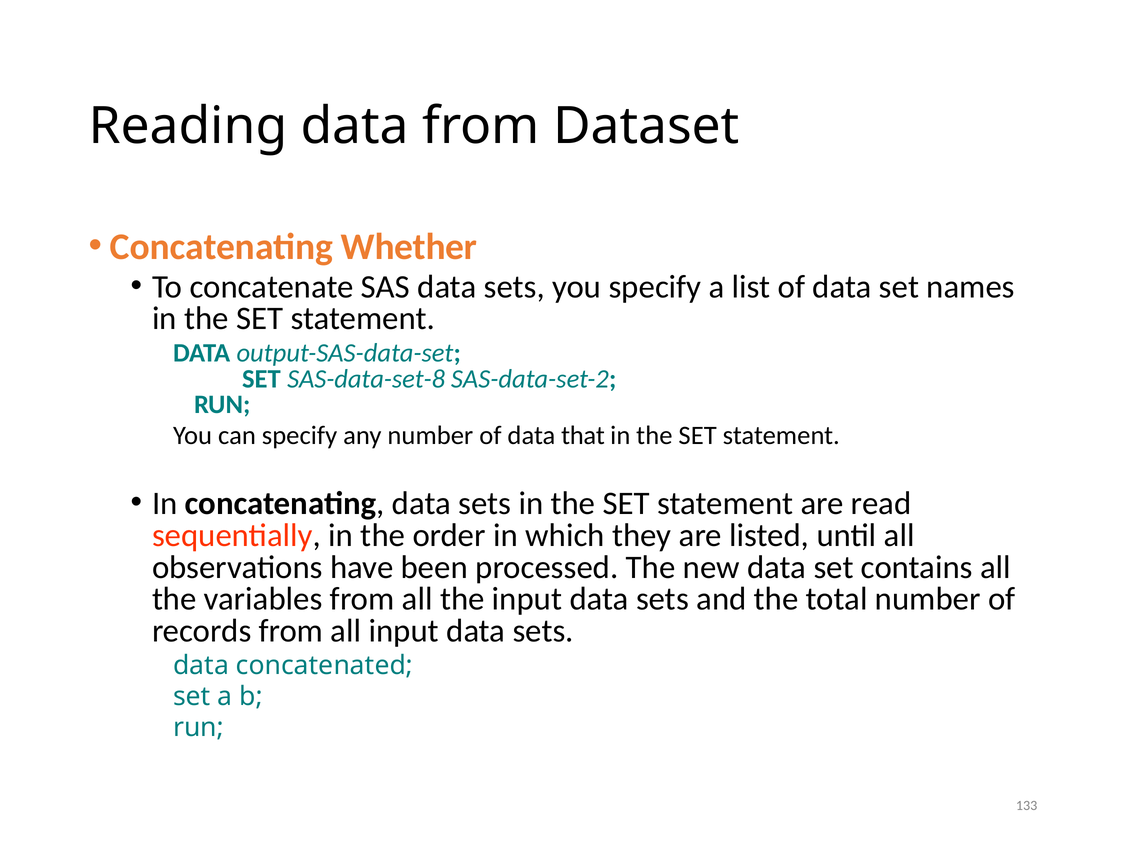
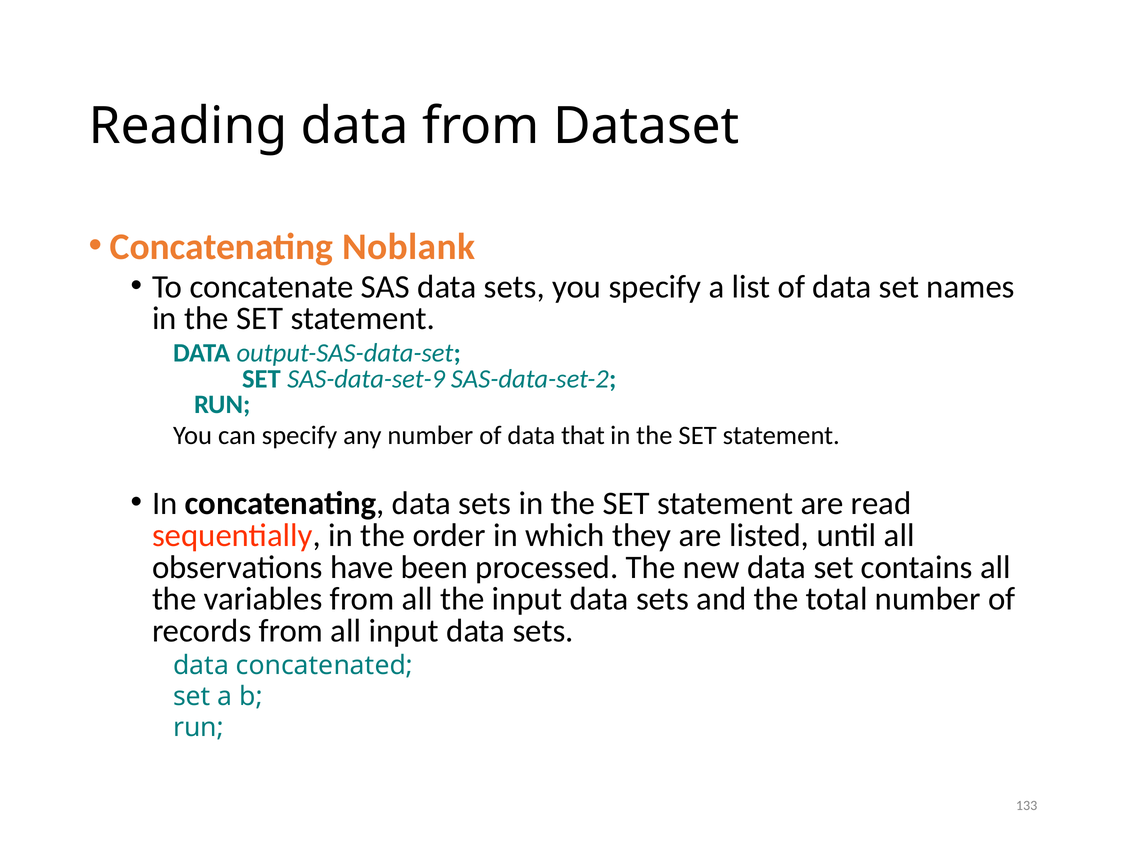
Whether: Whether -> Noblank (409, 247)
SAS-data-set-8: SAS-data-set-8 -> SAS-data-set-9 (366, 379)
